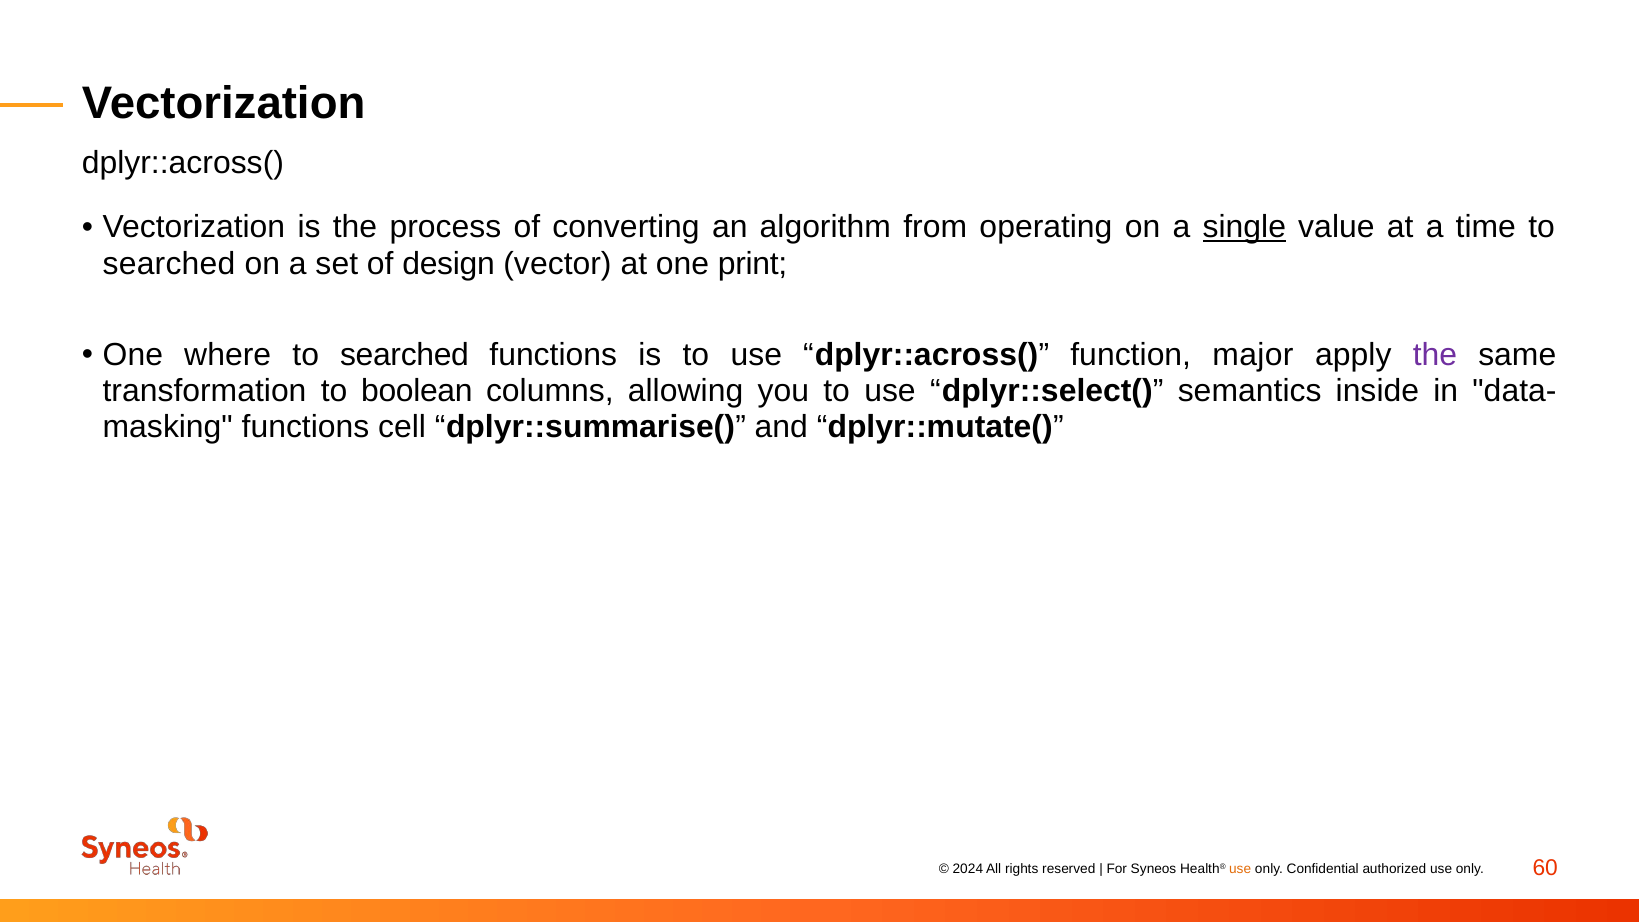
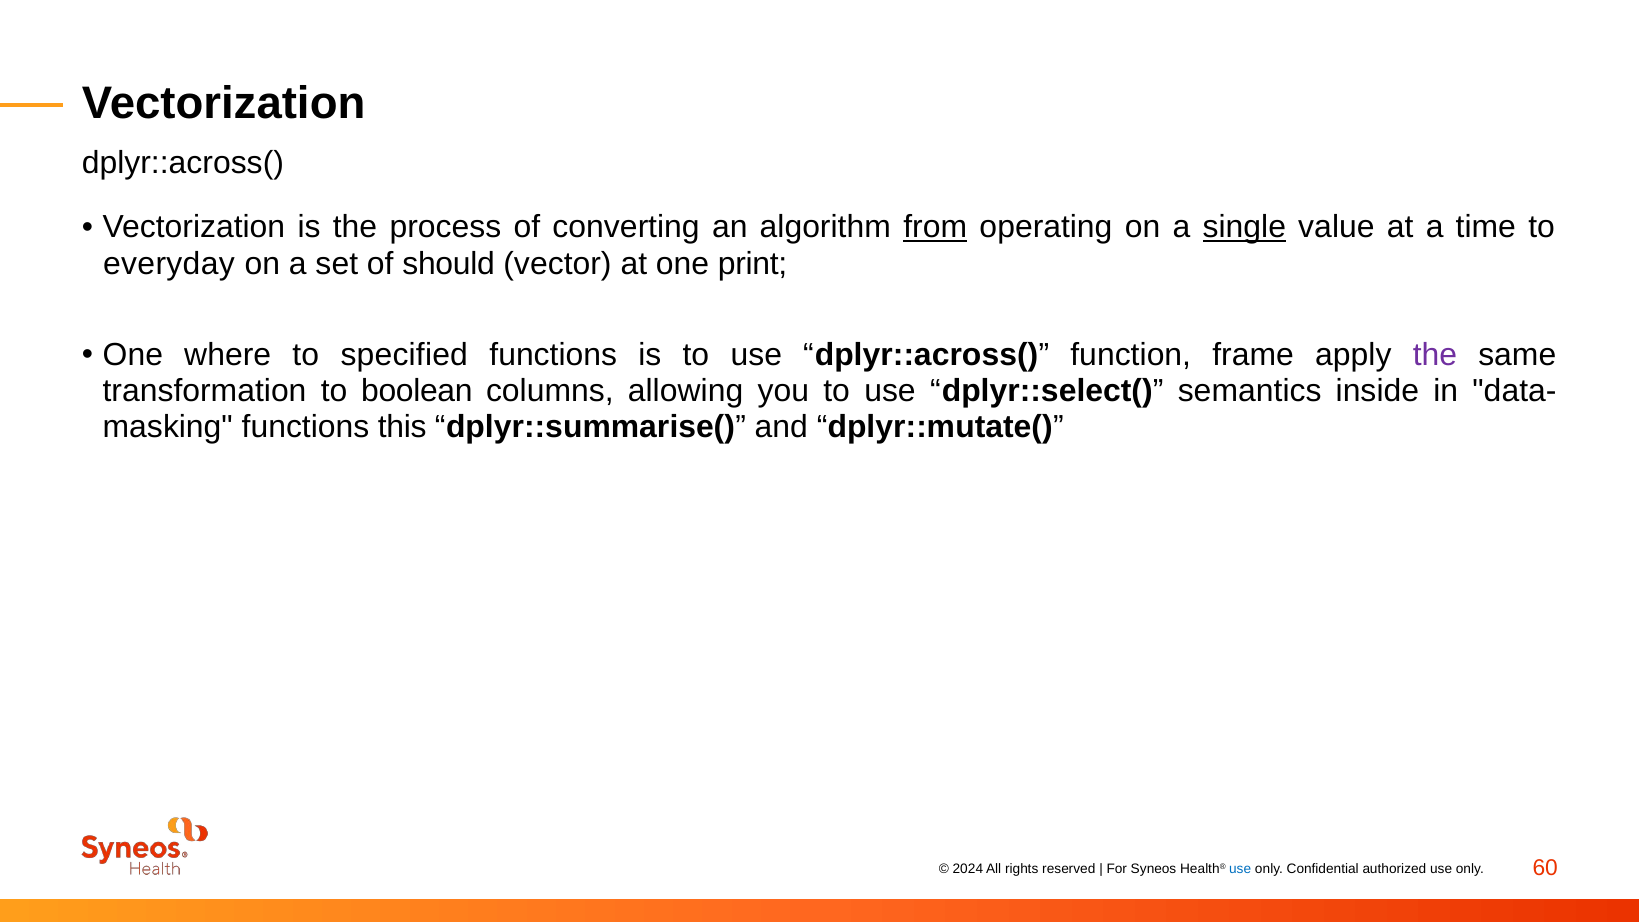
from underline: none -> present (935, 227)
searched: searched -> everyday (169, 264)
design: design -> should (449, 264)
searched: searched -> specified (404, 355)
major: major -> frame (1253, 355)
cell: cell -> this (402, 427)
use colour: orange -> blue (1240, 869)
